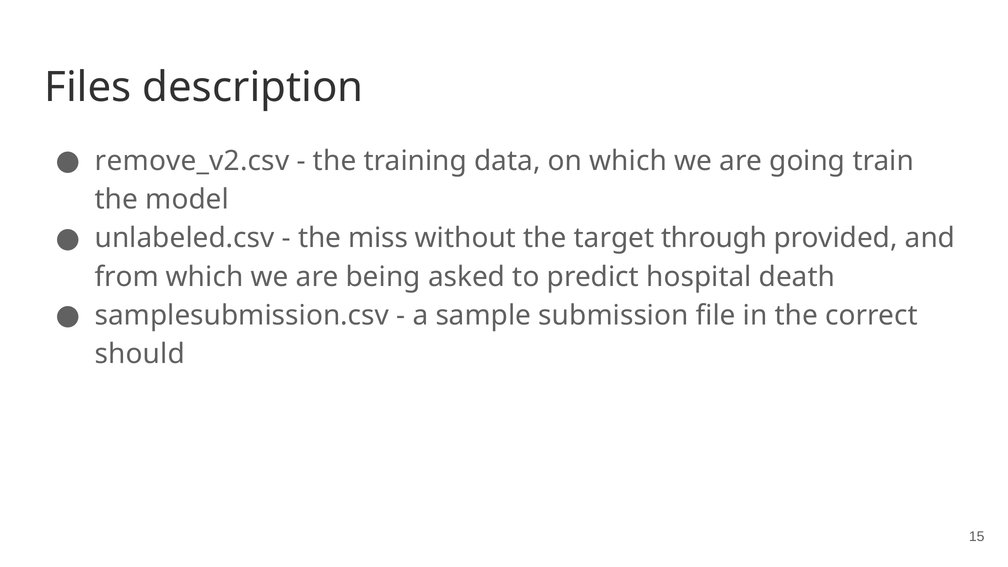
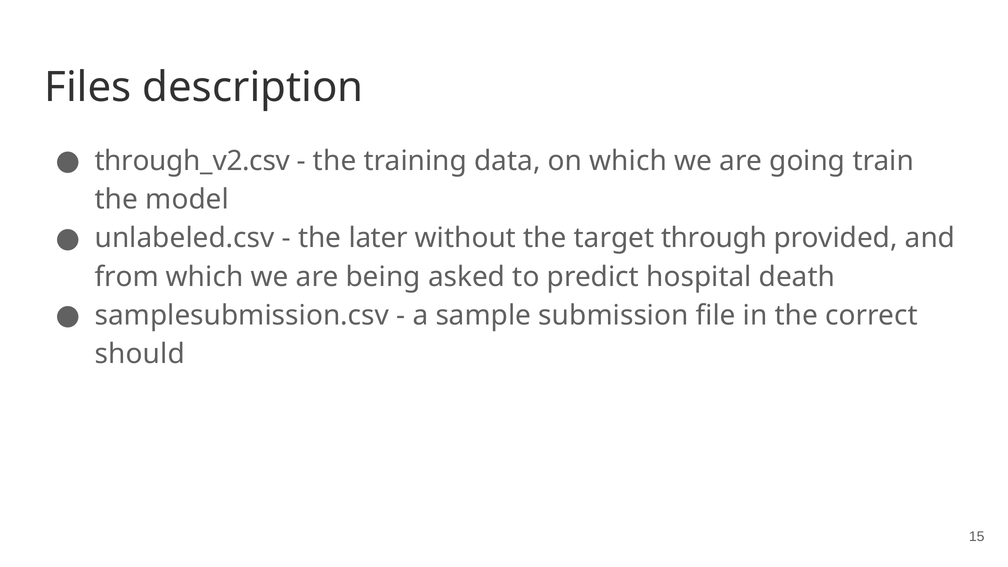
remove_v2.csv: remove_v2.csv -> through_v2.csv (192, 161)
miss: miss -> later (378, 238)
